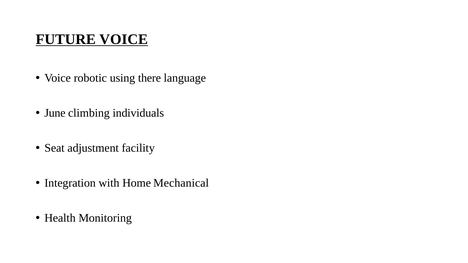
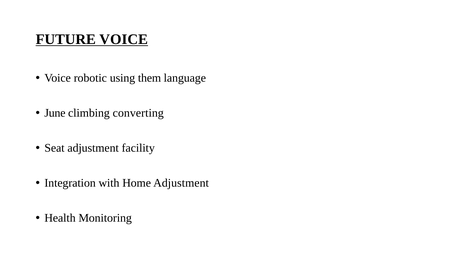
there: there -> them (150, 78)
individuals: individuals -> converting (138, 113)
Home Mechanical: Mechanical -> Adjustment (181, 183)
